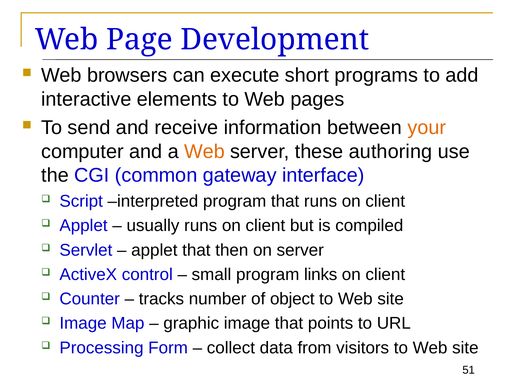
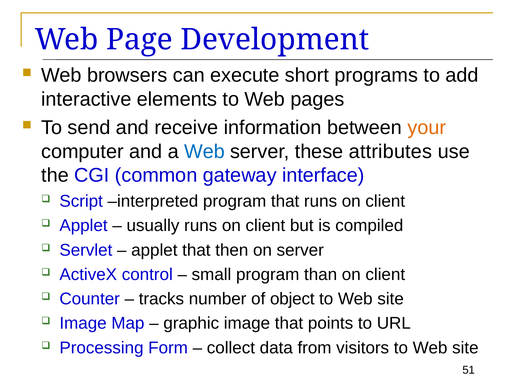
Web colour: orange -> blue (204, 151)
authoring: authoring -> attributes (390, 151)
links: links -> than (321, 274)
